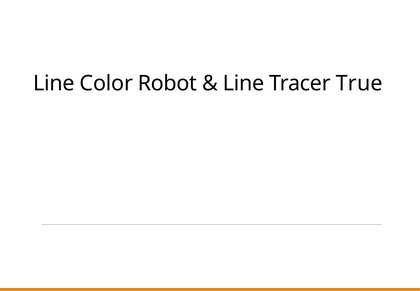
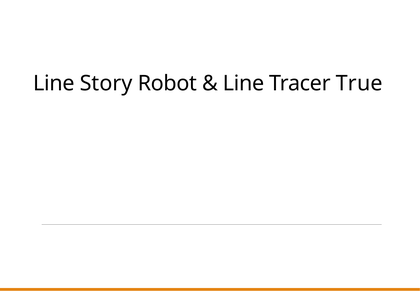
Color: Color -> Story (106, 83)
